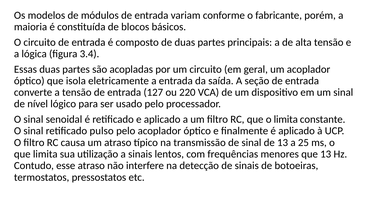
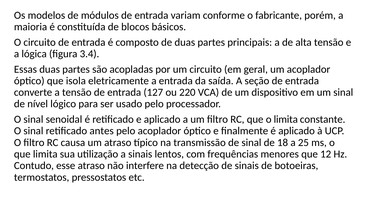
pulso: pulso -> antes (102, 131)
de 13: 13 -> 18 (283, 143)
que 13: 13 -> 12 (326, 154)
